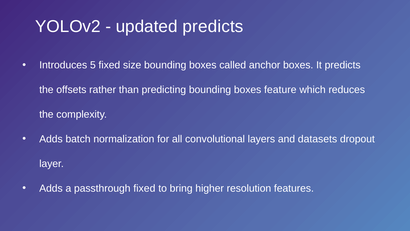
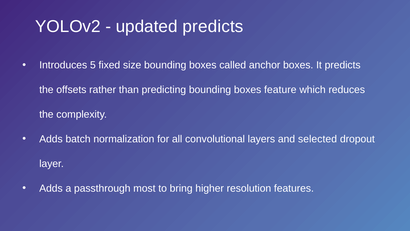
datasets: datasets -> selected (318, 139)
passthrough fixed: fixed -> most (144, 188)
